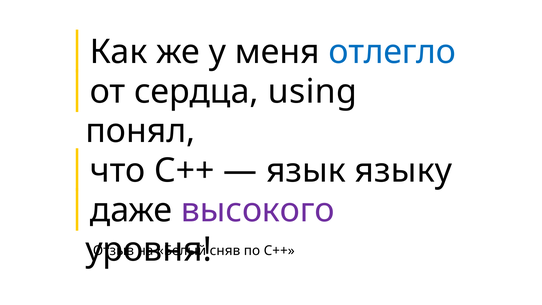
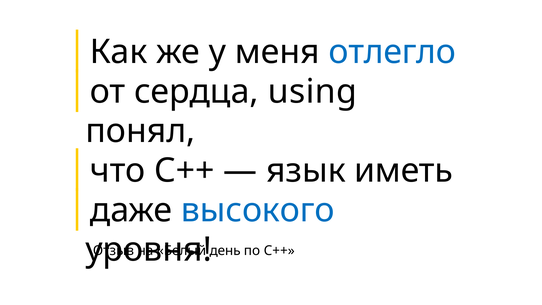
языку: языку -> иметь (404, 171)
высокого colour: purple -> blue (258, 210)
сняв: сняв -> день (225, 251)
